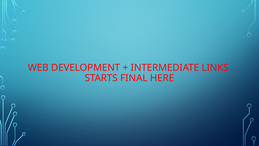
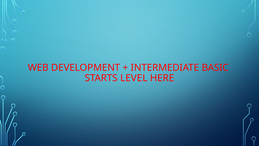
LINKS: LINKS -> BASIC (215, 68)
FINAL: FINAL -> LEVEL (134, 78)
